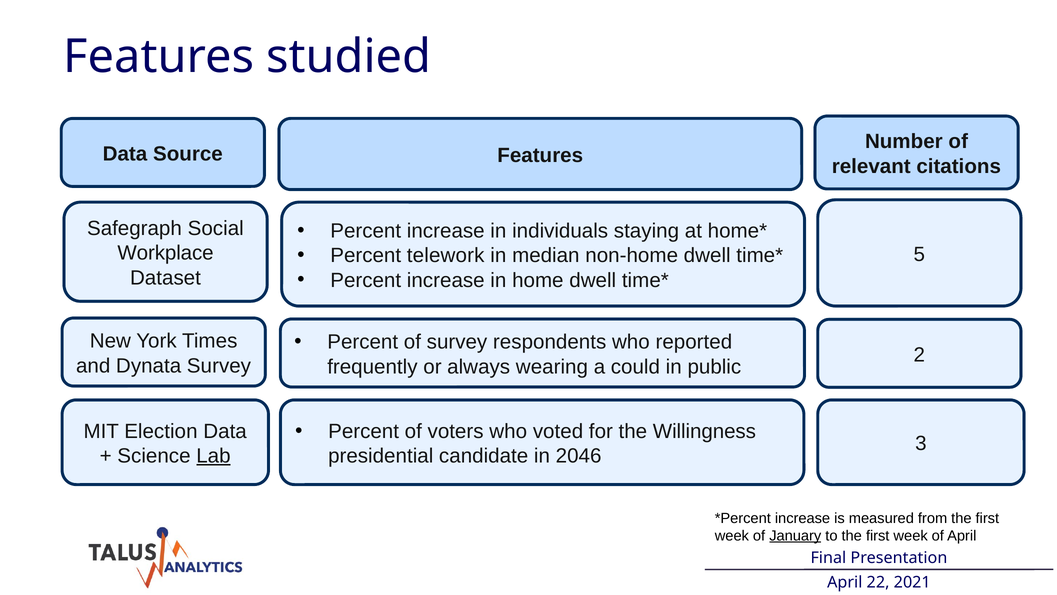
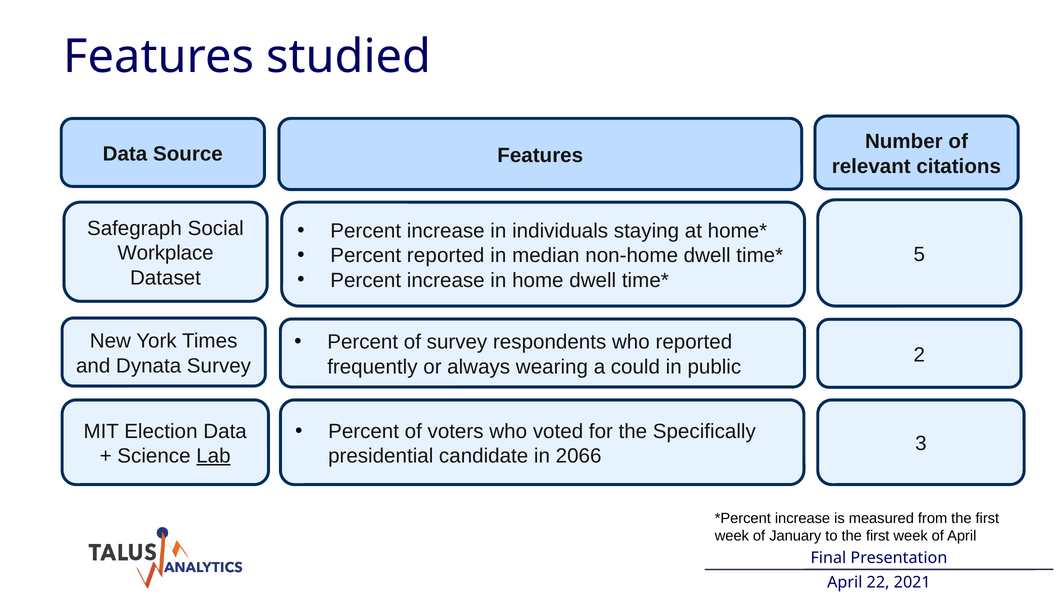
Percent telework: telework -> reported (446, 255)
Willingness: Willingness -> Specifically (704, 431)
2046: 2046 -> 2066 (579, 456)
January underline: present -> none (795, 535)
